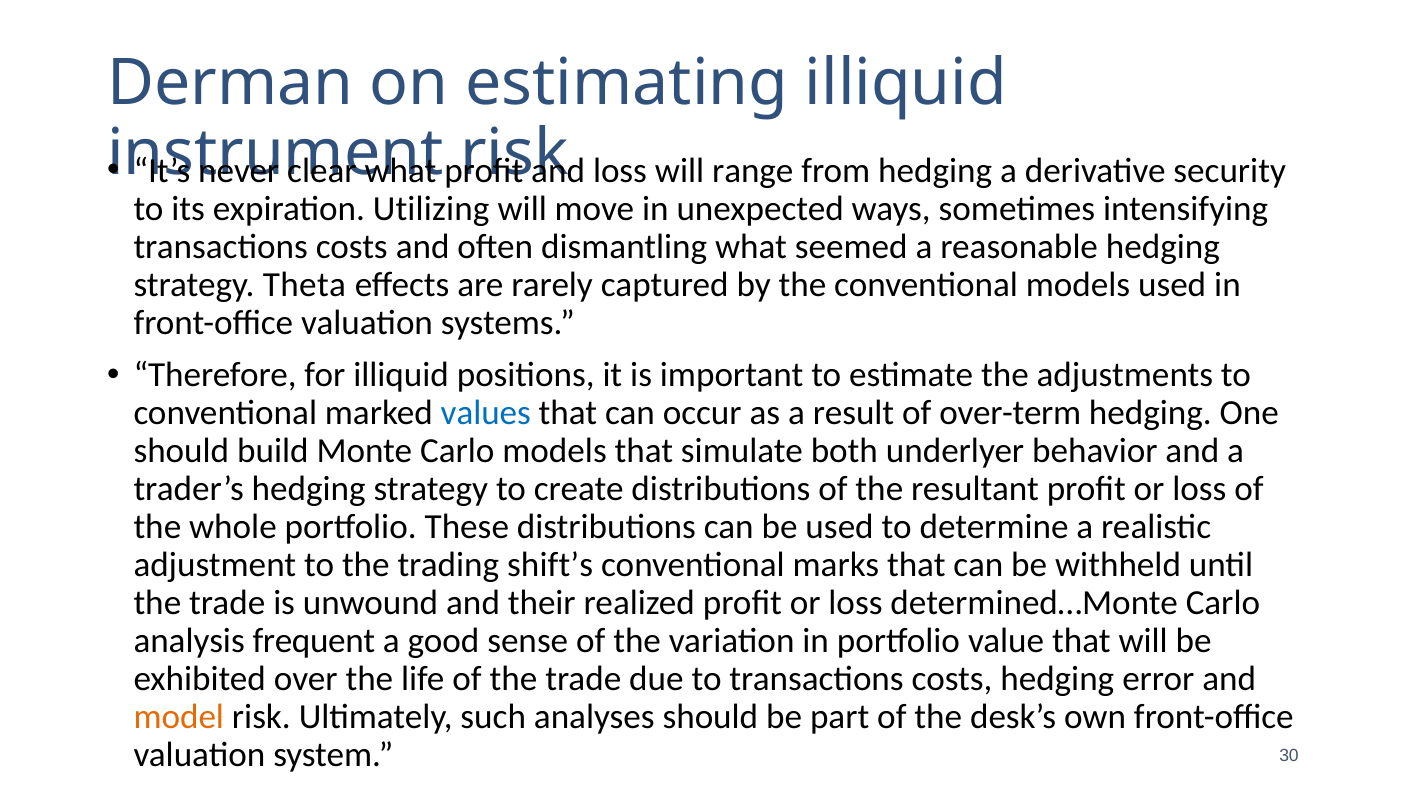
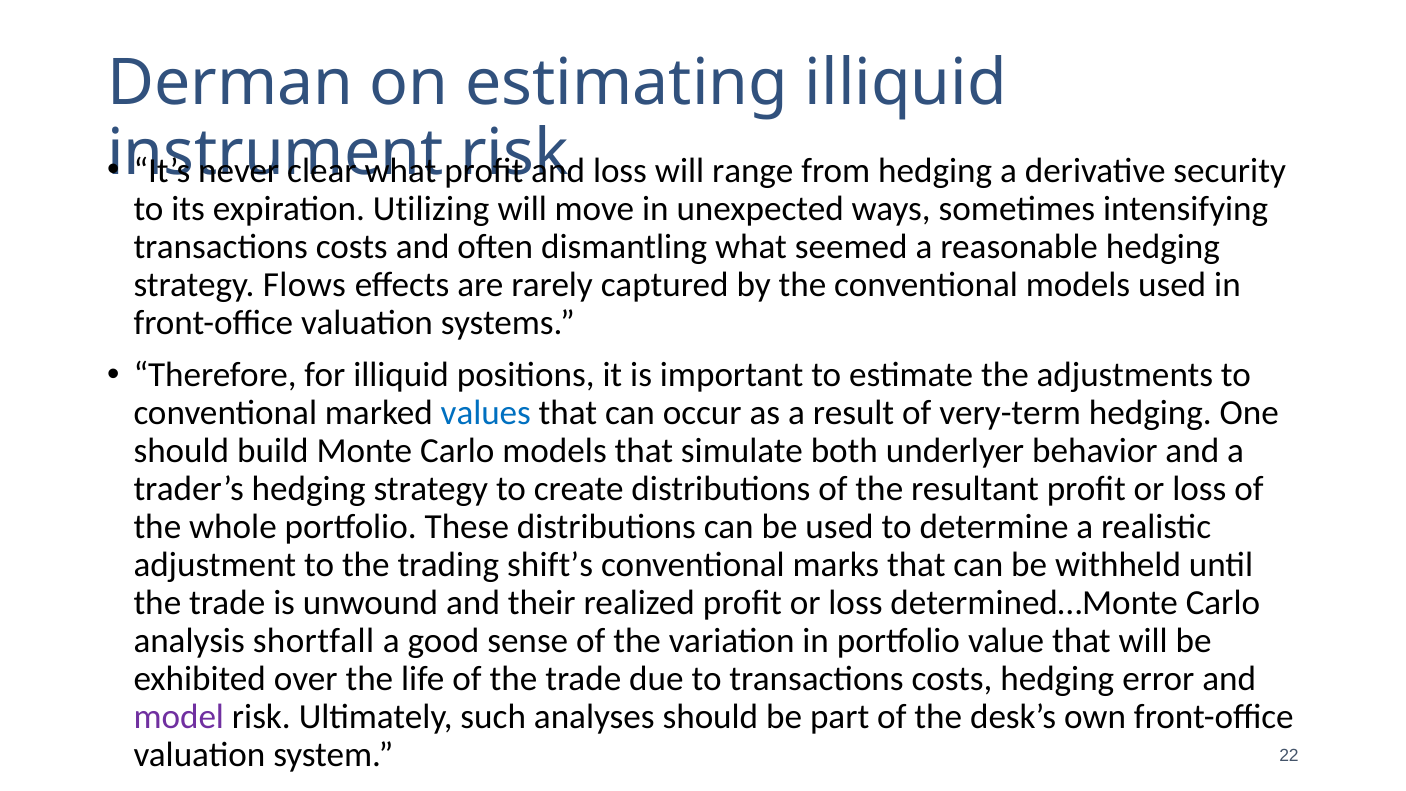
Theta: Theta -> Flows (304, 284)
over-term: over-term -> very-term (1010, 413)
frequent: frequent -> shortfall (314, 641)
model colour: orange -> purple (179, 717)
30: 30 -> 22 (1289, 755)
